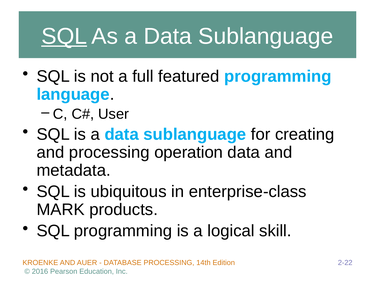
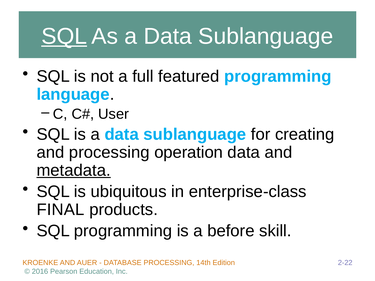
metadata underline: none -> present (74, 170)
MARK: MARK -> FINAL (61, 210)
logical: logical -> before (231, 231)
